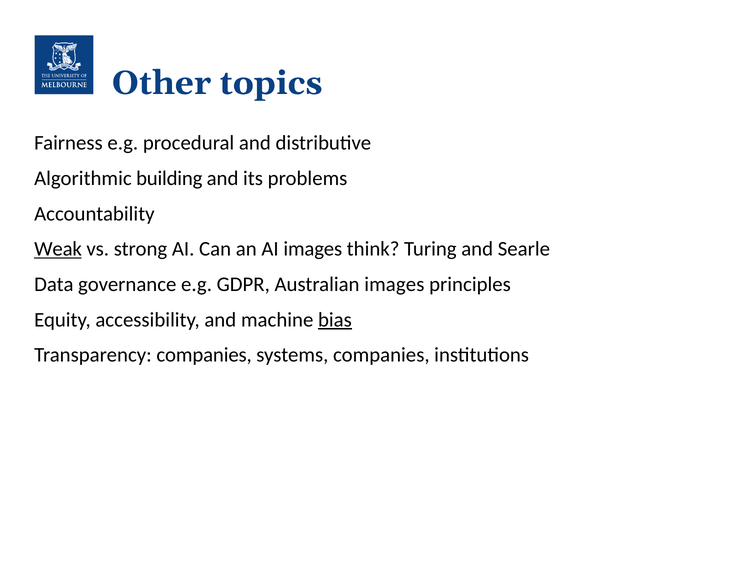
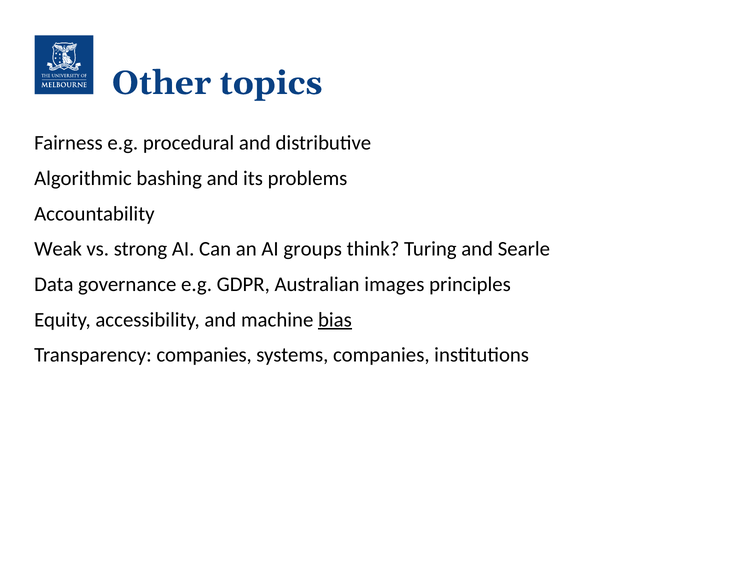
building: building -> bashing (169, 178)
Weak underline: present -> none (58, 249)
AI images: images -> groups (313, 249)
